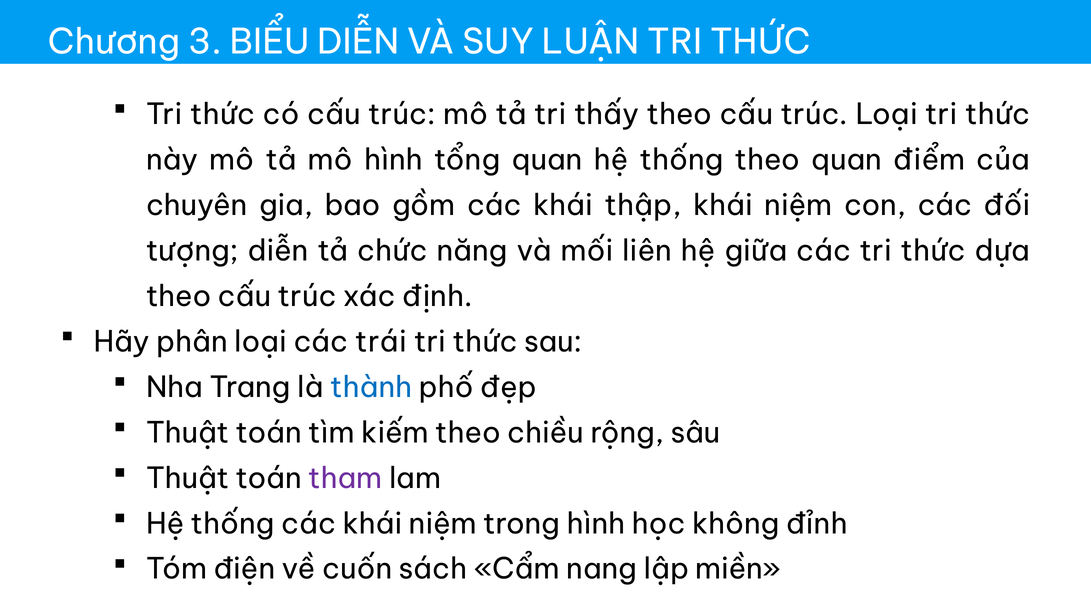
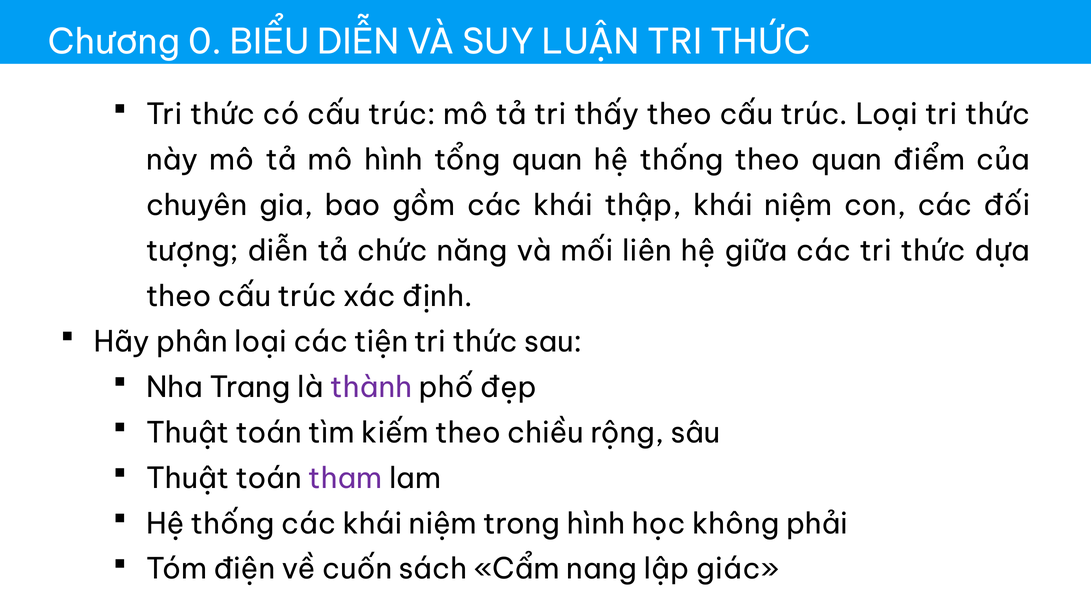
3: 3 -> 0 (205, 42)
trái: trái -> tiện (381, 342)
thành colour: blue -> purple (371, 387)
đỉnh: đỉnh -> phải (817, 524)
miền: miền -> giác (738, 569)
